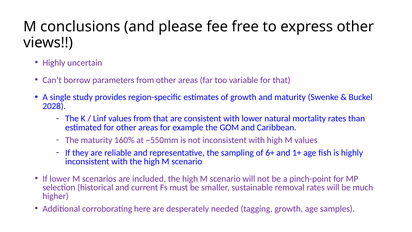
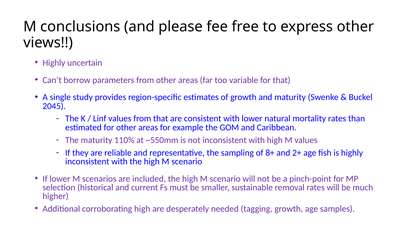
2028: 2028 -> 2045 (54, 106)
160%: 160% -> 110% (124, 140)
6+: 6+ -> 8+ (270, 153)
1+: 1+ -> 2+ (297, 153)
corroborating here: here -> high (142, 209)
